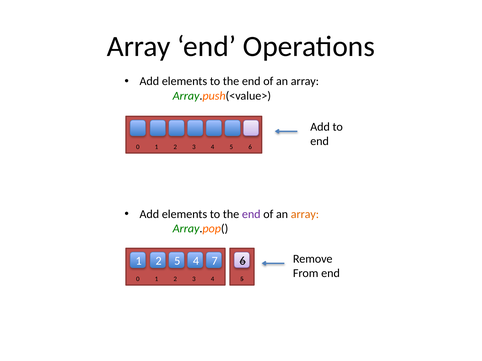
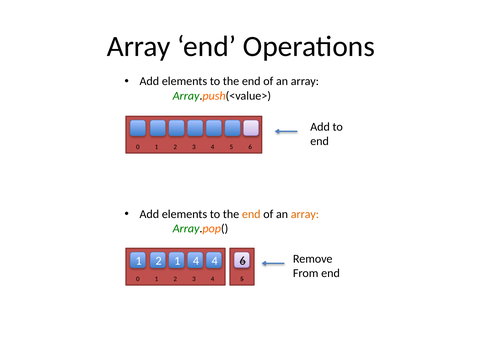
end colour: purple -> orange (251, 214)
2 5: 5 -> 1 (177, 261)
4 7: 7 -> 4 (215, 261)
